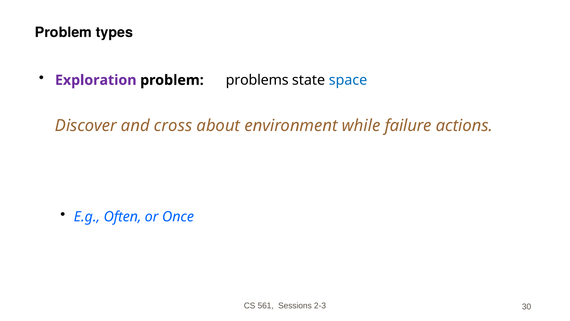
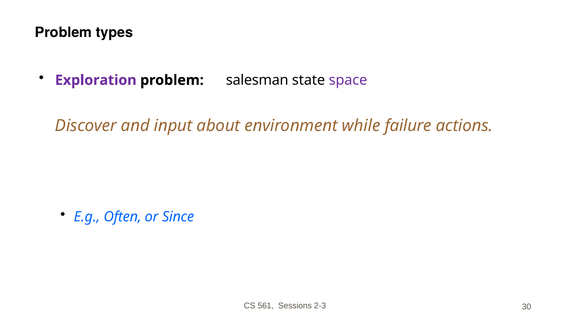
problems: problems -> salesman (257, 80)
space colour: blue -> purple (348, 80)
cross: cross -> input (173, 125)
Once: Once -> Since (178, 216)
